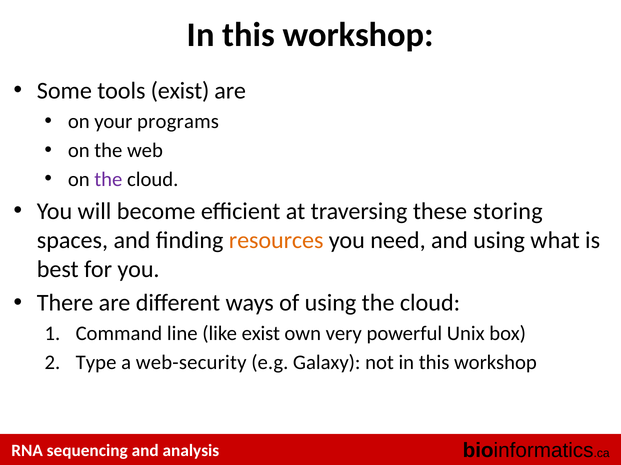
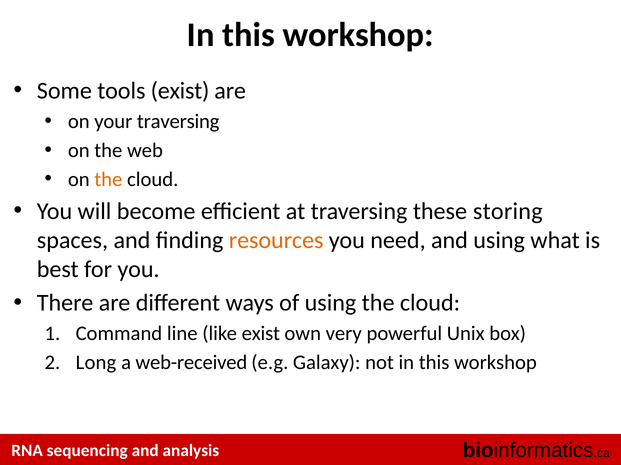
your programs: programs -> traversing (178, 122)
the colour: purple -> orange (108, 180)
Type: Type -> Long (96, 363)
web-security: web-security -> web-received (191, 363)
